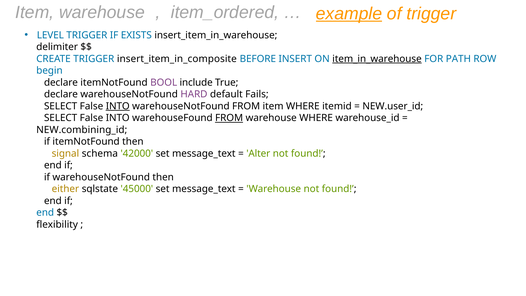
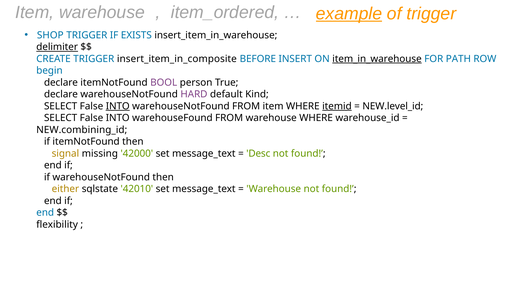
LEVEL: LEVEL -> SHOP (50, 35)
delimiter underline: none -> present (57, 47)
include: include -> person (196, 82)
Fails: Fails -> Kind (257, 94)
itemid underline: none -> present (337, 106)
NEW.user_id: NEW.user_id -> NEW.level_id (393, 106)
FROM underline: present -> none (229, 118)
schema: schema -> missing (100, 153)
Alter: Alter -> Desc (258, 153)
45000: 45000 -> 42010 (137, 189)
